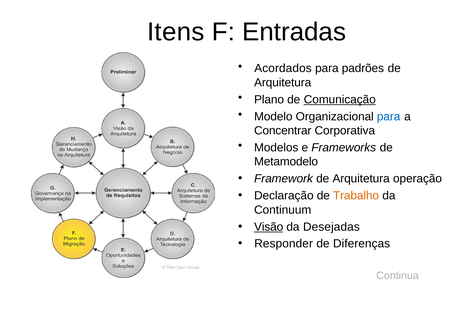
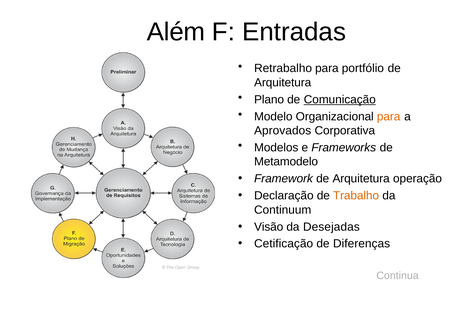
Itens: Itens -> Além (176, 32)
Acordados: Acordados -> Retrabalho (283, 68)
padrões: padrões -> portfólio (363, 68)
para colour: blue -> orange (389, 117)
Concentrar: Concentrar -> Aprovados (283, 131)
Visão underline: present -> none (269, 227)
Responder: Responder -> Cetificação (284, 244)
